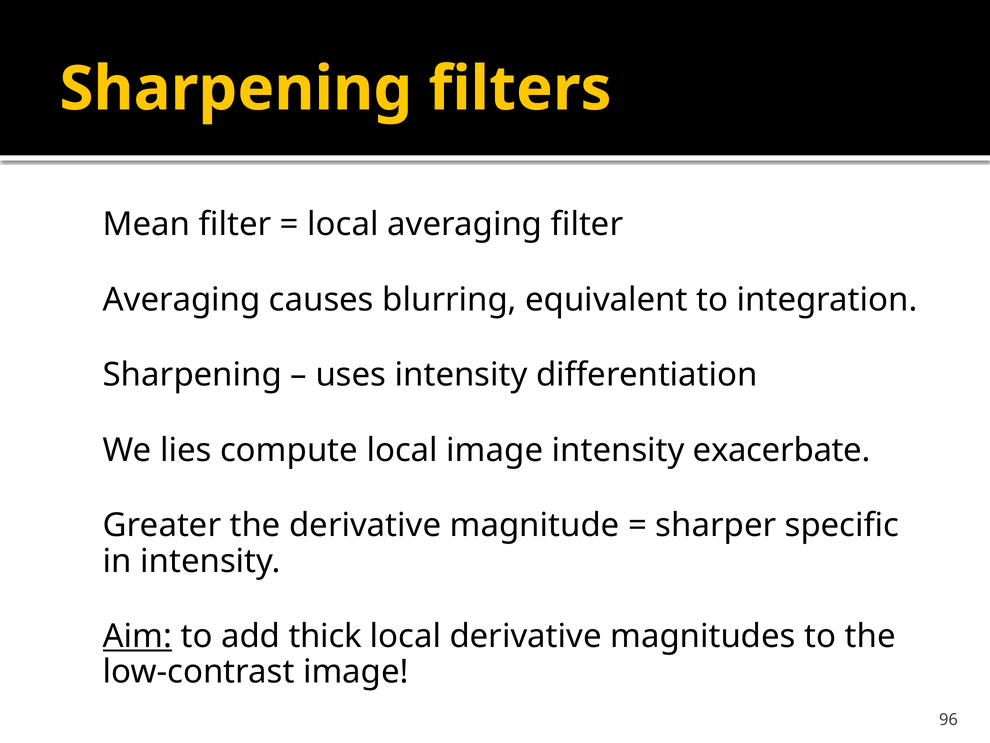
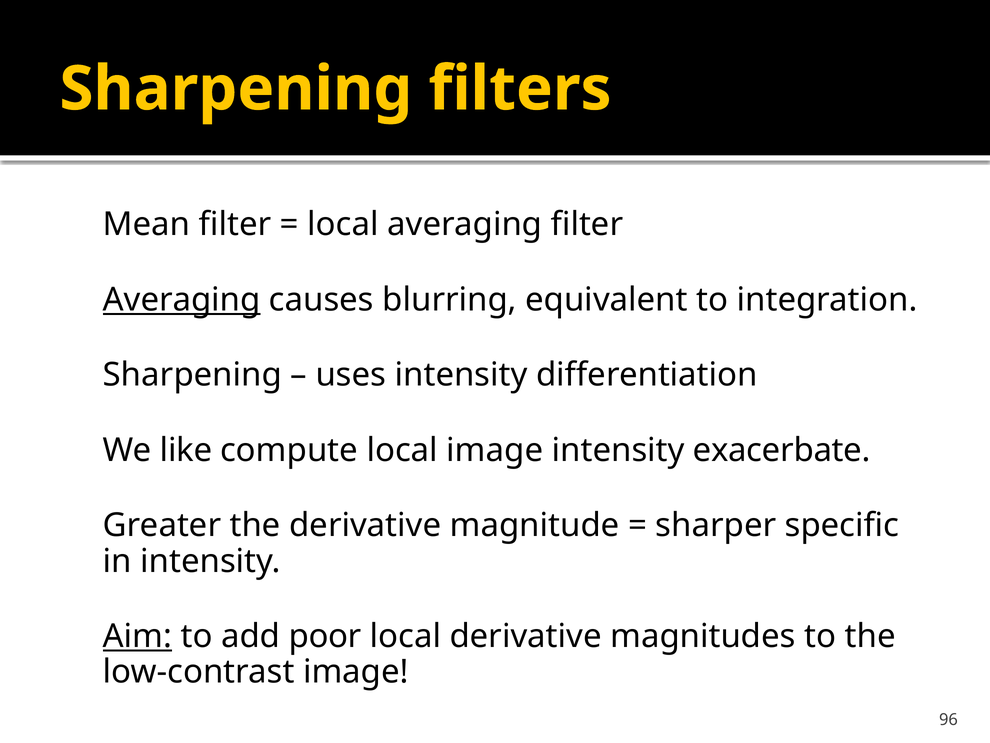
Averaging underline: none -> present (182, 299)
lies: lies -> like (186, 450)
thick: thick -> poor (325, 636)
